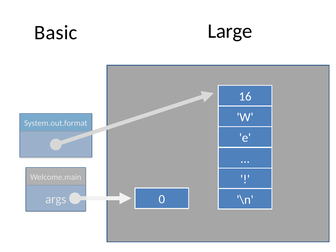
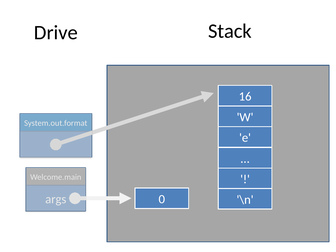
Large: Large -> Stack (230, 31)
Basic: Basic -> Drive (56, 33)
